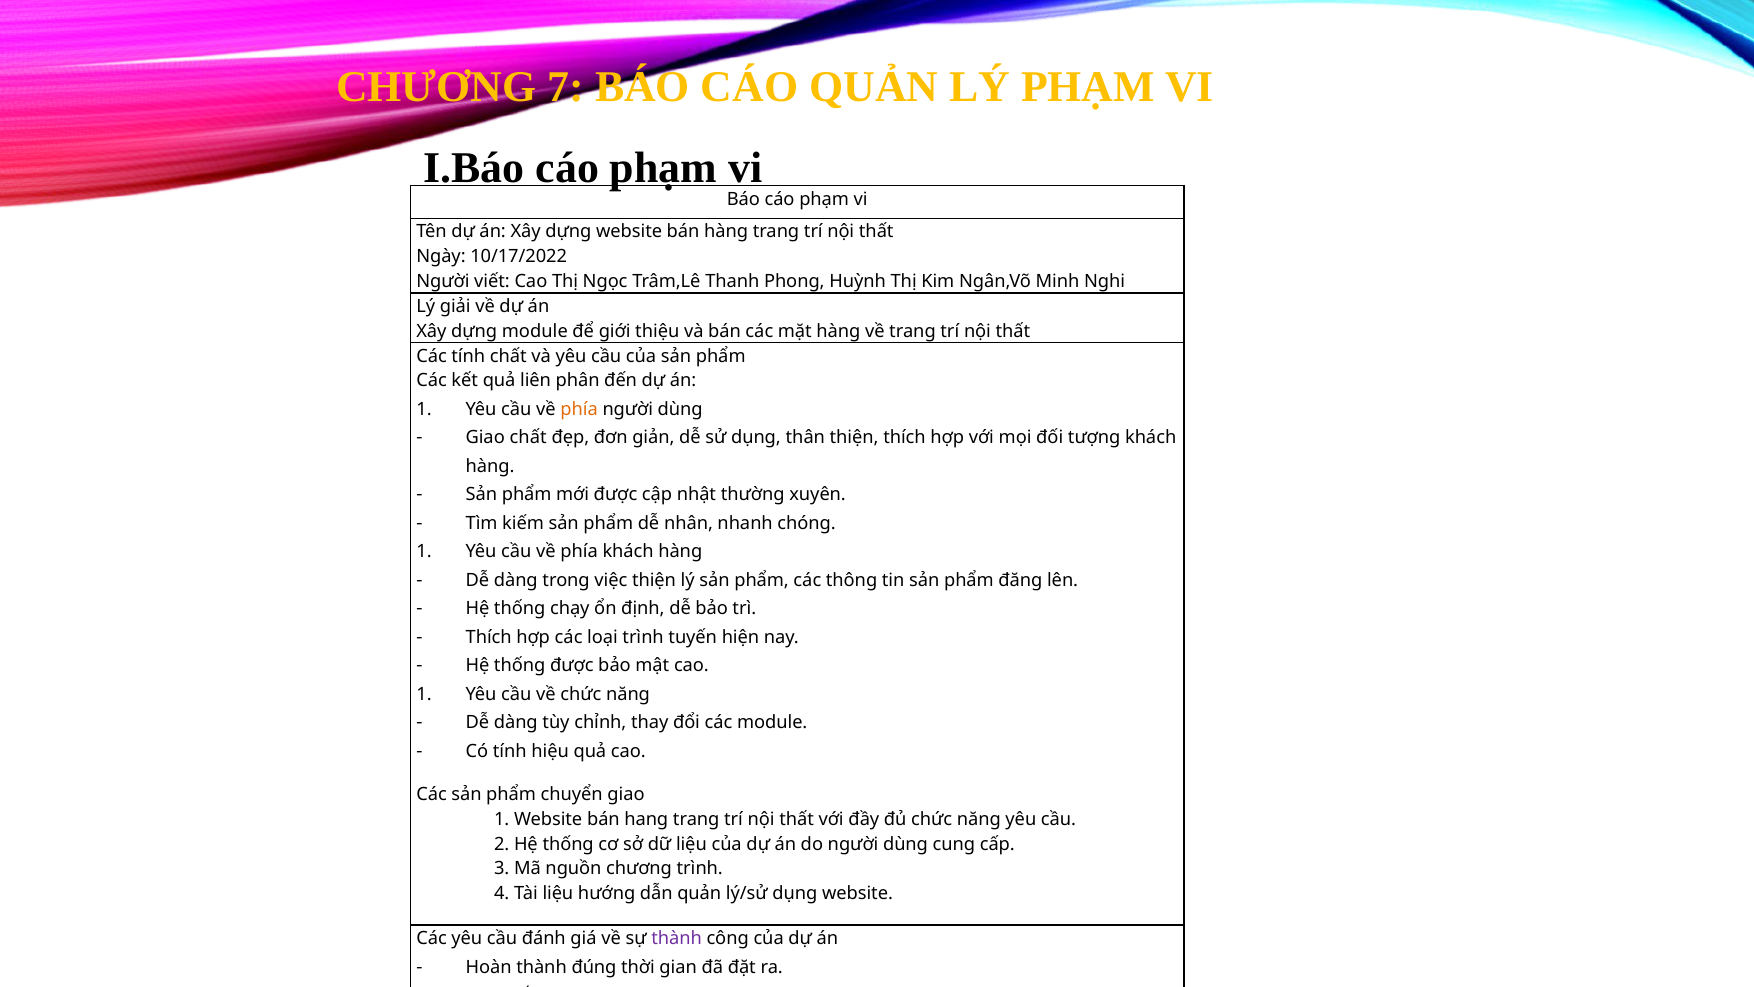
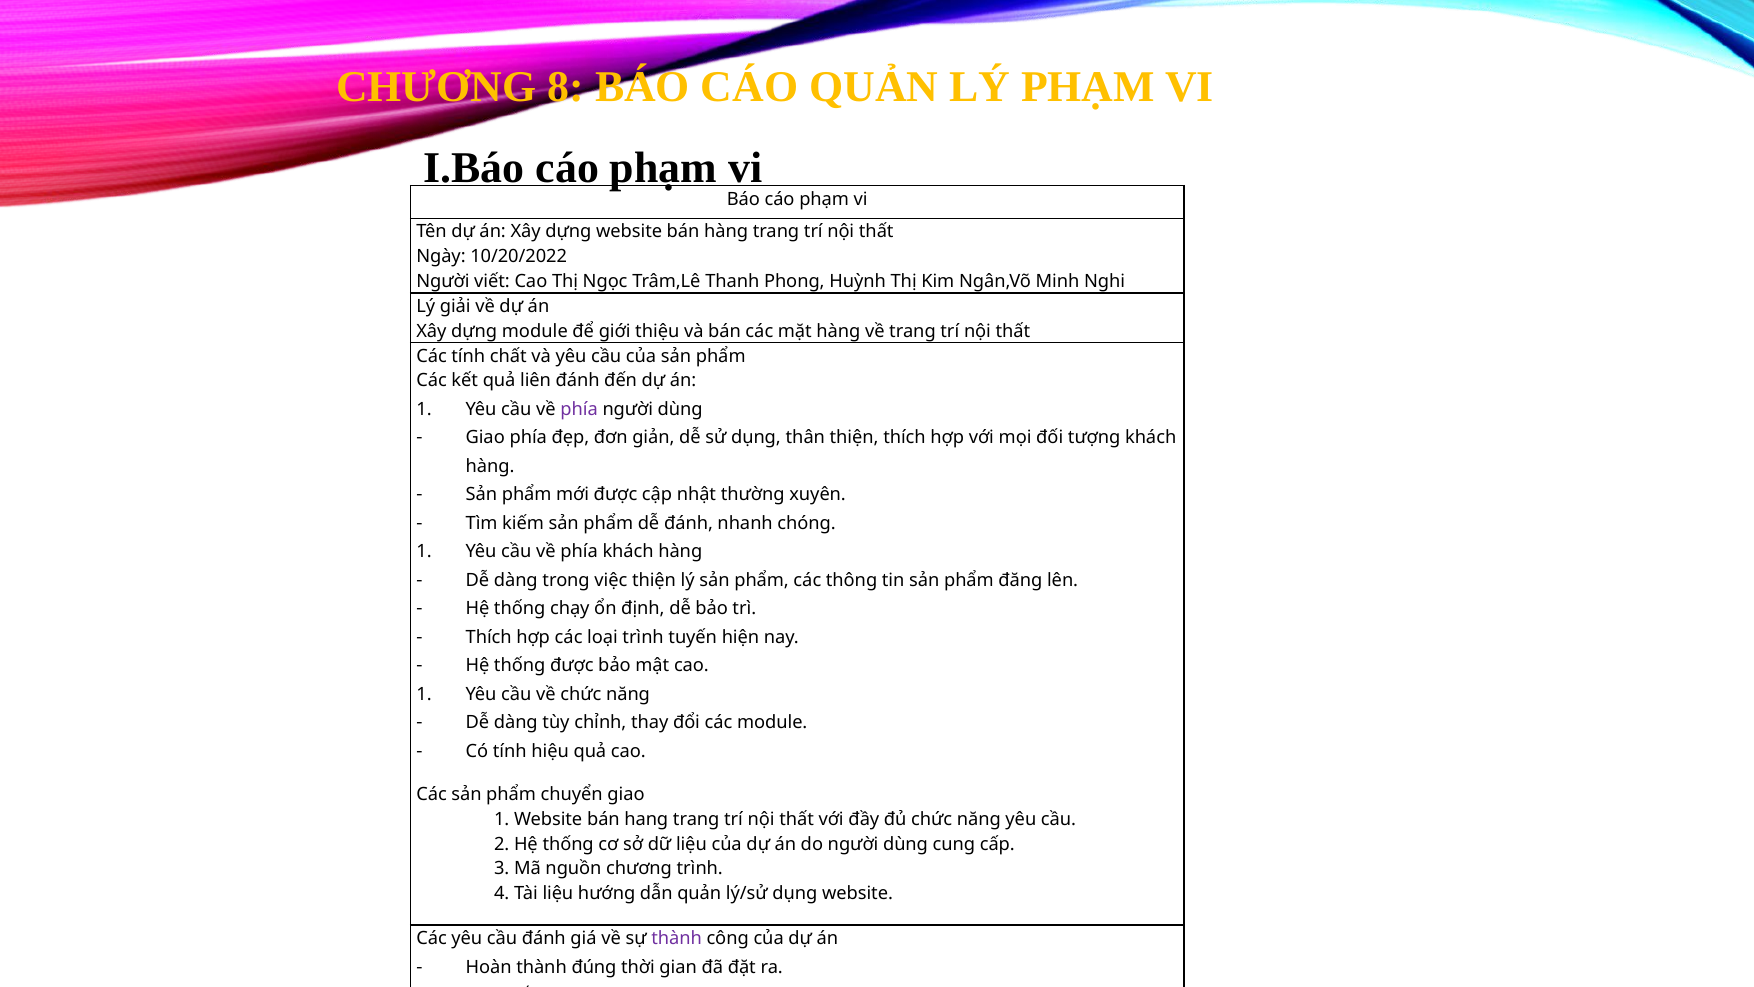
7: 7 -> 8 (566, 87)
10/17/2022: 10/17/2022 -> 10/20/2022 (519, 256)
liên phân: phân -> đánh (578, 381)
phía colour: orange -> purple (579, 409)
Giao chất: chất -> phía (528, 438)
dễ nhân: nhân -> đánh (689, 523)
